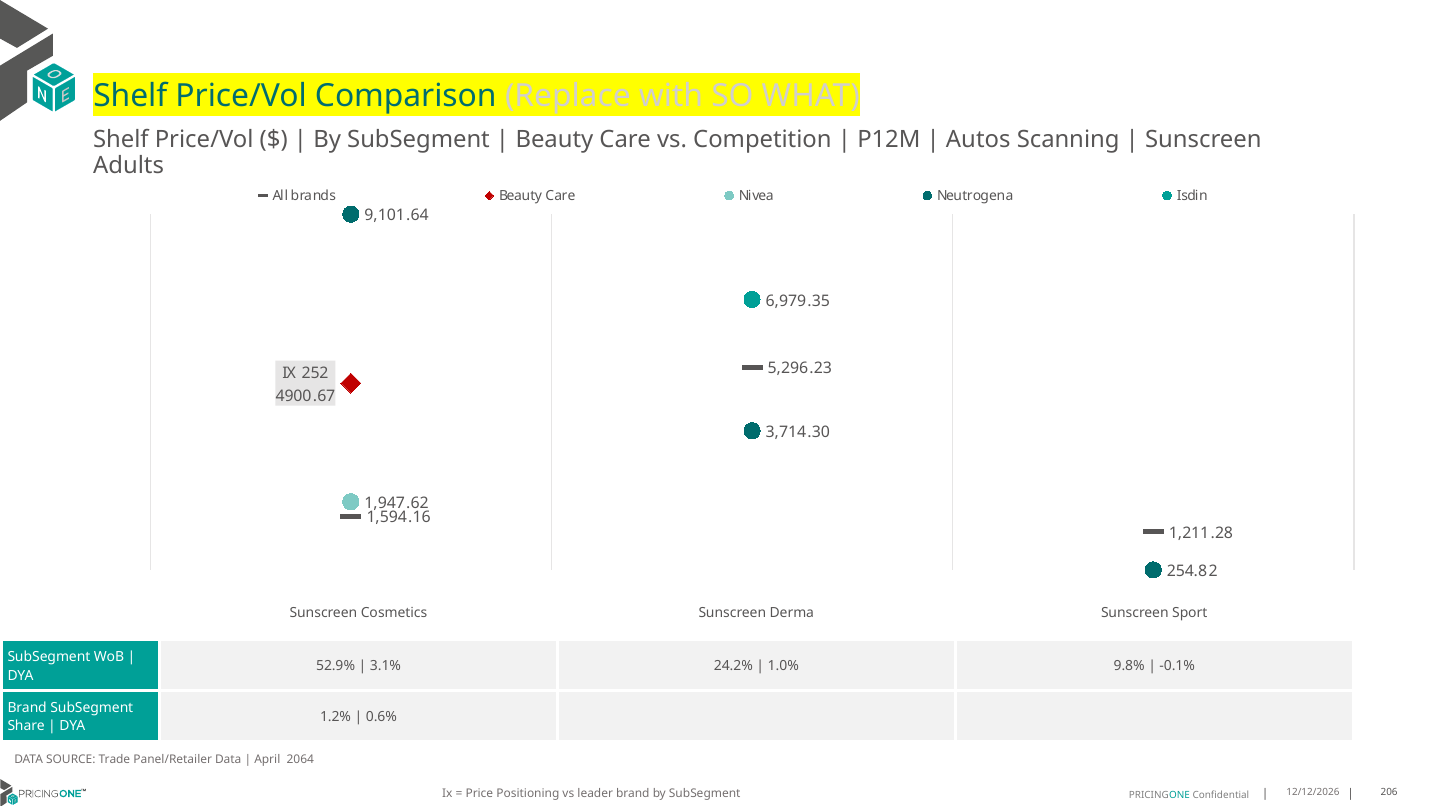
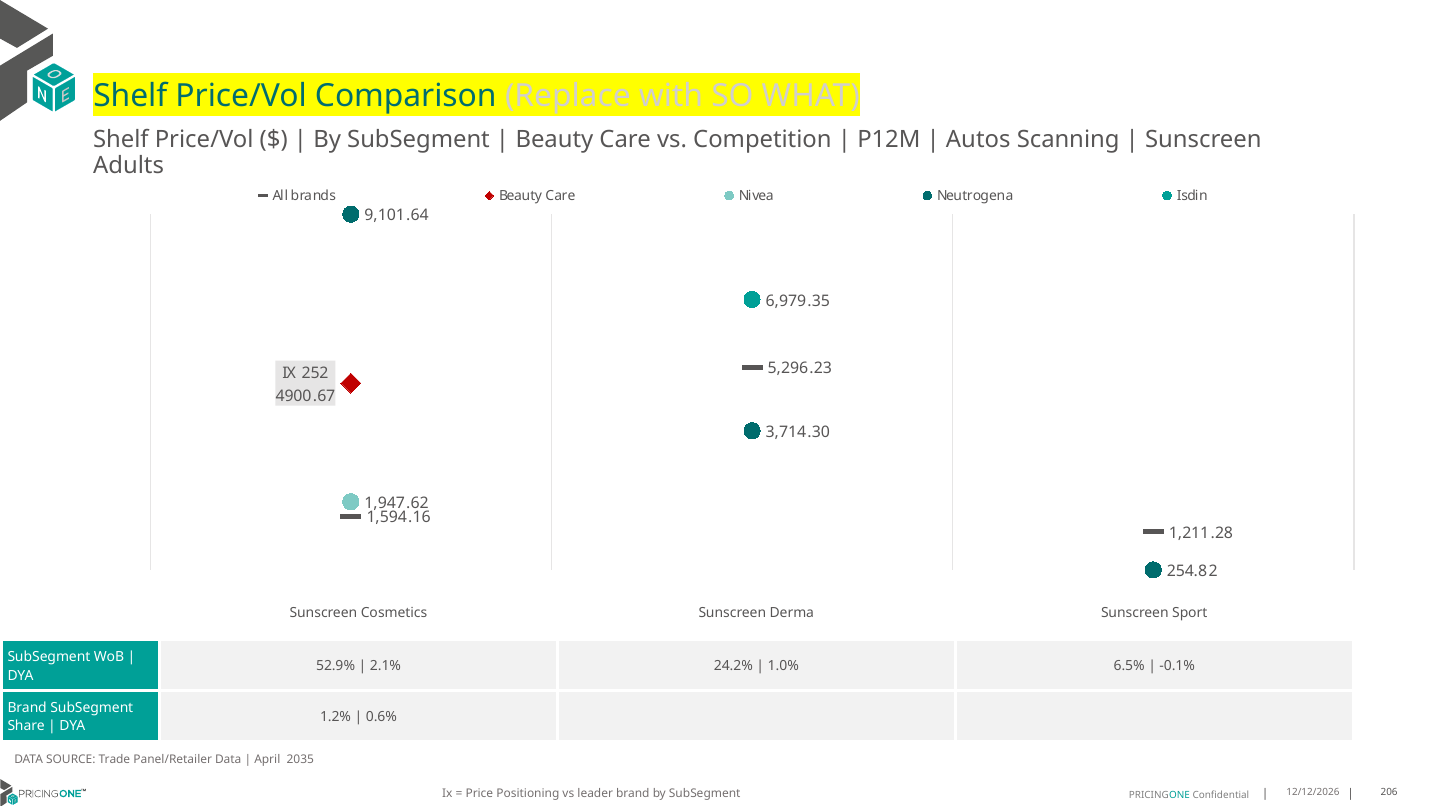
3.1%: 3.1% -> 2.1% (385, 666)
9.8%: 9.8% -> 6.5% (1129, 666)
2064: 2064 -> 2035 (300, 759)
